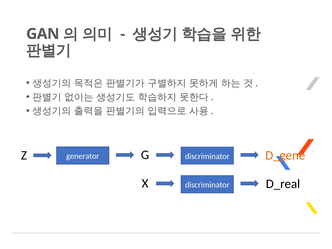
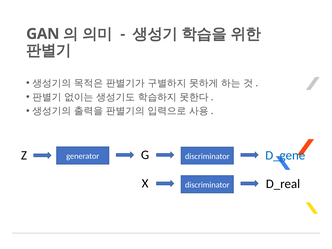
D_gene colour: orange -> blue (285, 155)
